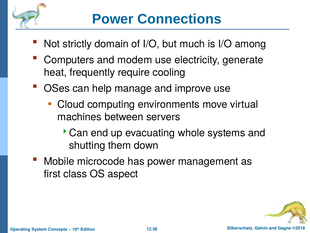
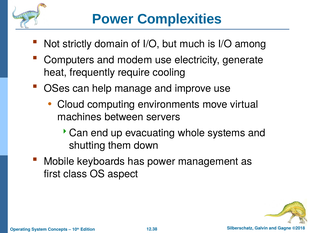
Connections: Connections -> Complexities (180, 19)
microcode: microcode -> keyboards (101, 161)
